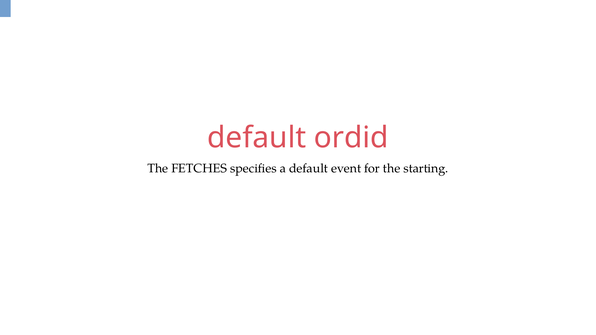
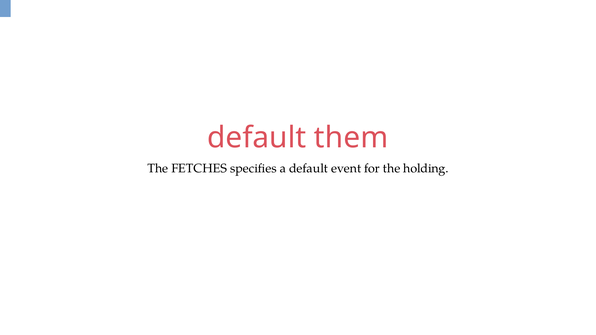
ordid: ordid -> them (351, 138)
starting: starting -> holding (426, 168)
